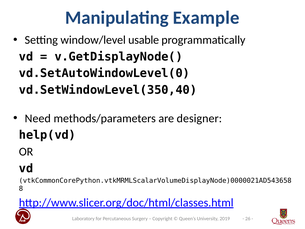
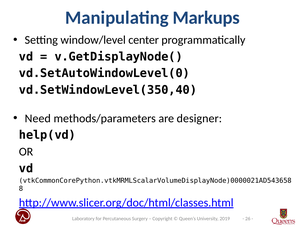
Example: Example -> Markups (206, 18)
usable: usable -> center (144, 40)
